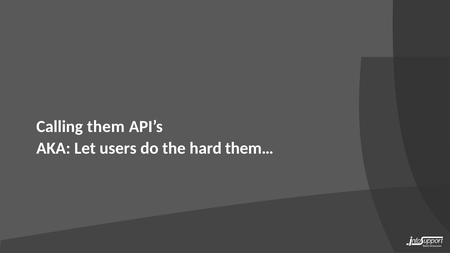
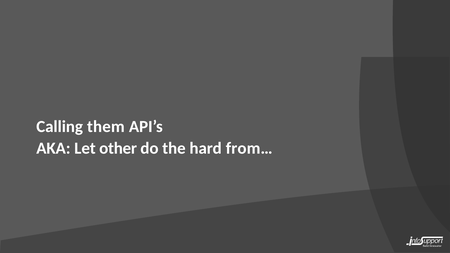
users: users -> other (118, 148)
them…: them… -> from… (249, 148)
